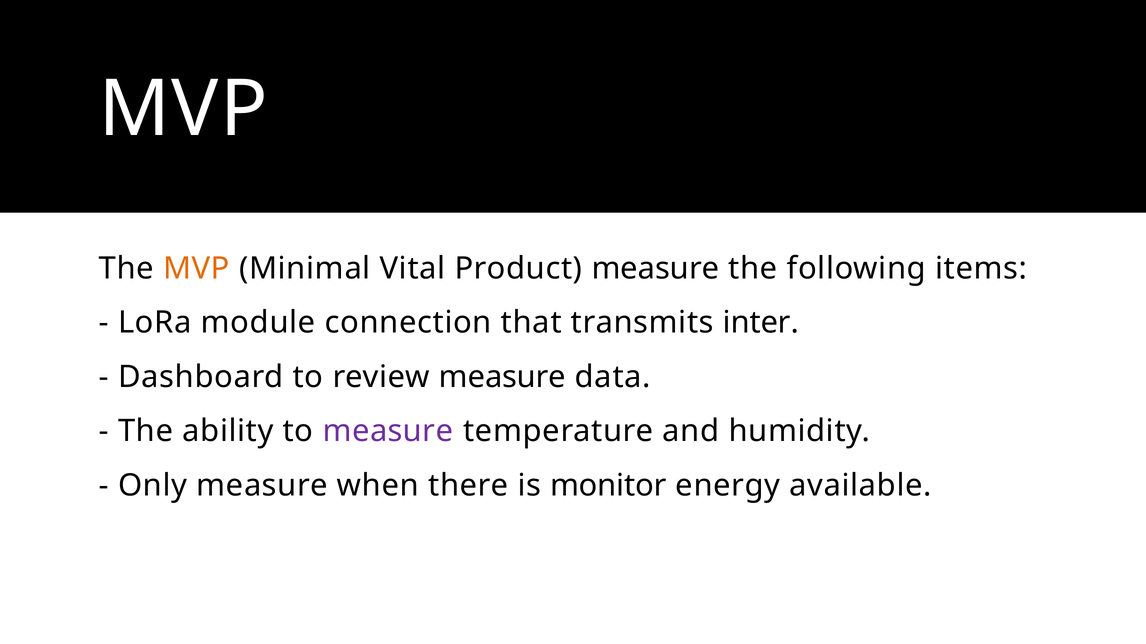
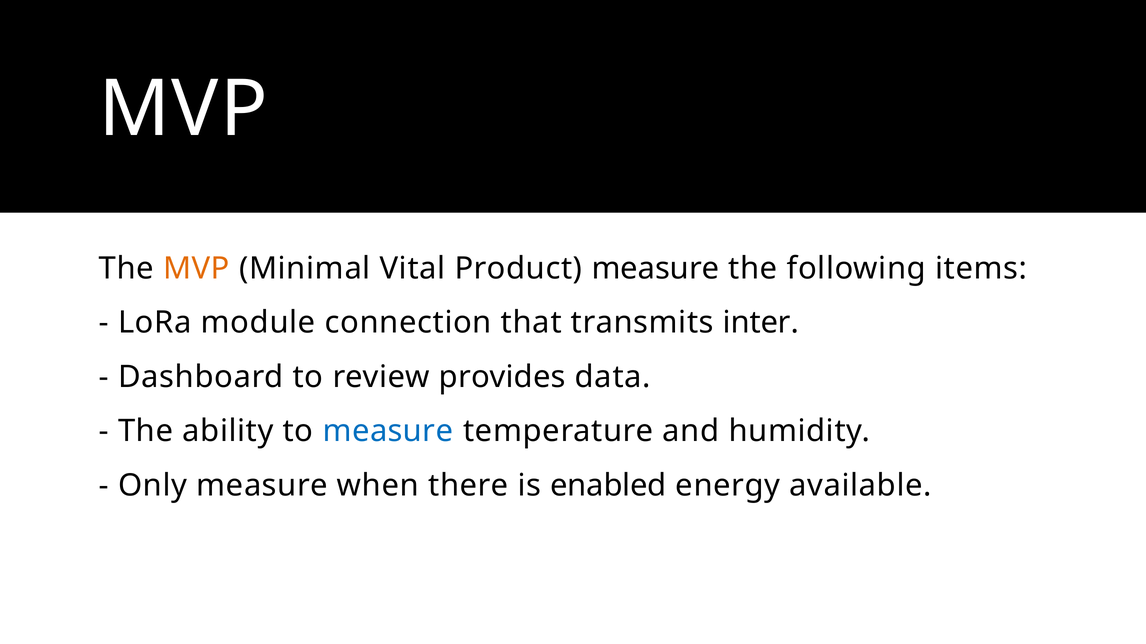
review measure: measure -> provides (502, 377)
measure colour: purple -> blue (388, 432)
monitor: monitor -> enabled (608, 486)
